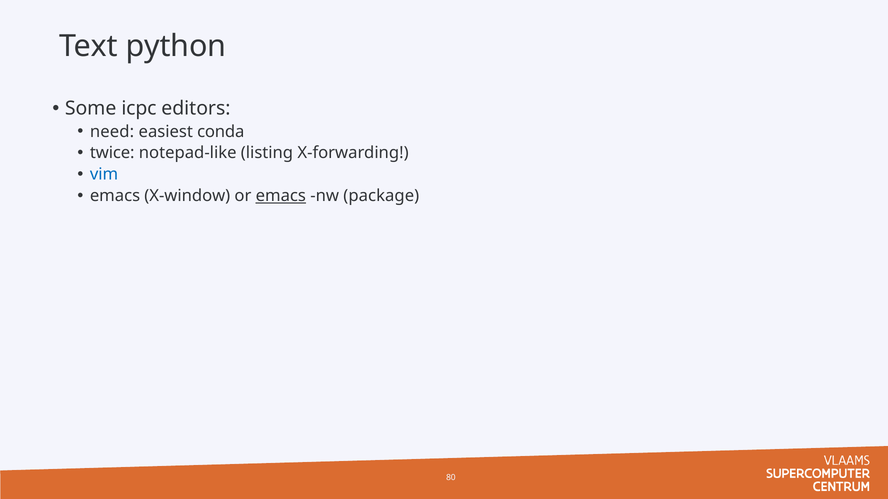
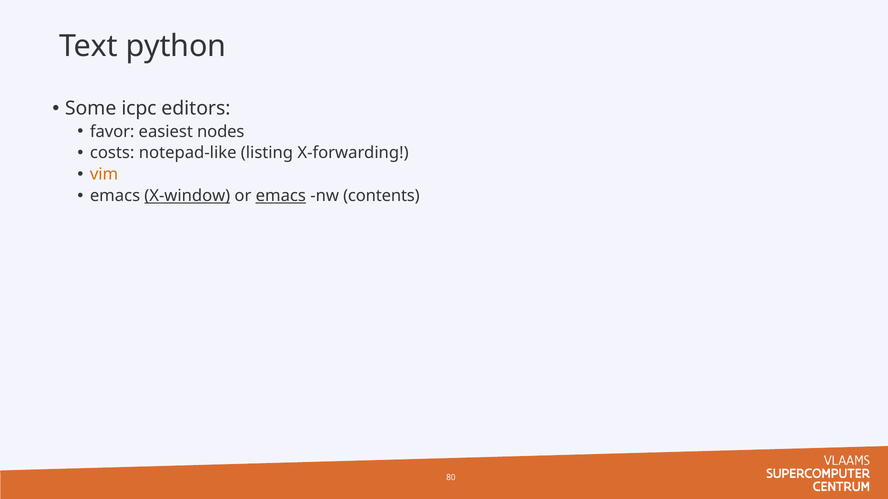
need: need -> favor (112, 132)
conda: conda -> nodes (221, 132)
twice: twice -> costs (112, 153)
vim colour: blue -> orange (104, 175)
X-window underline: none -> present (187, 196)
package: package -> contents (381, 196)
